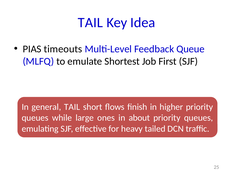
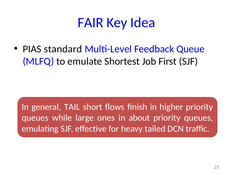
TAIL: TAIL -> FAIR (90, 23)
timeouts: timeouts -> standard (63, 49)
